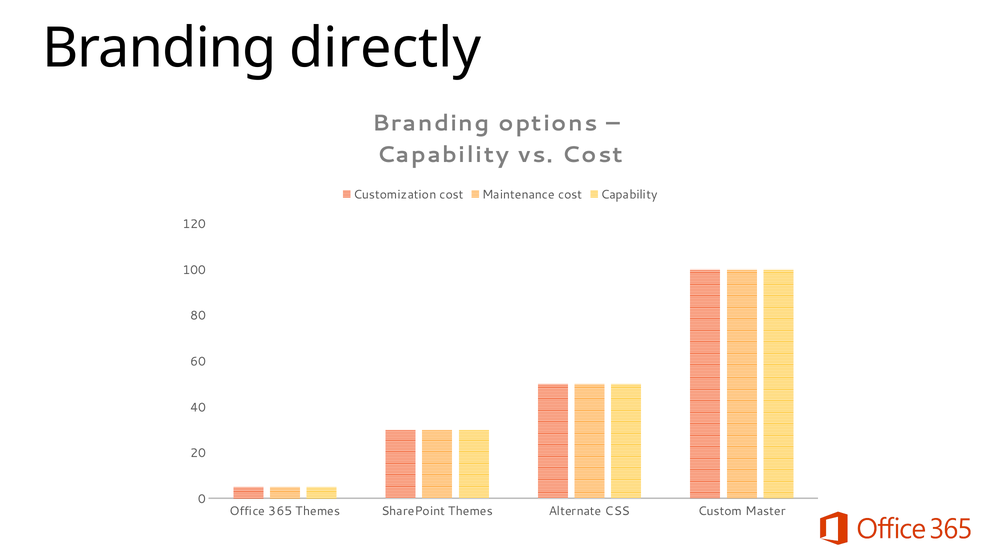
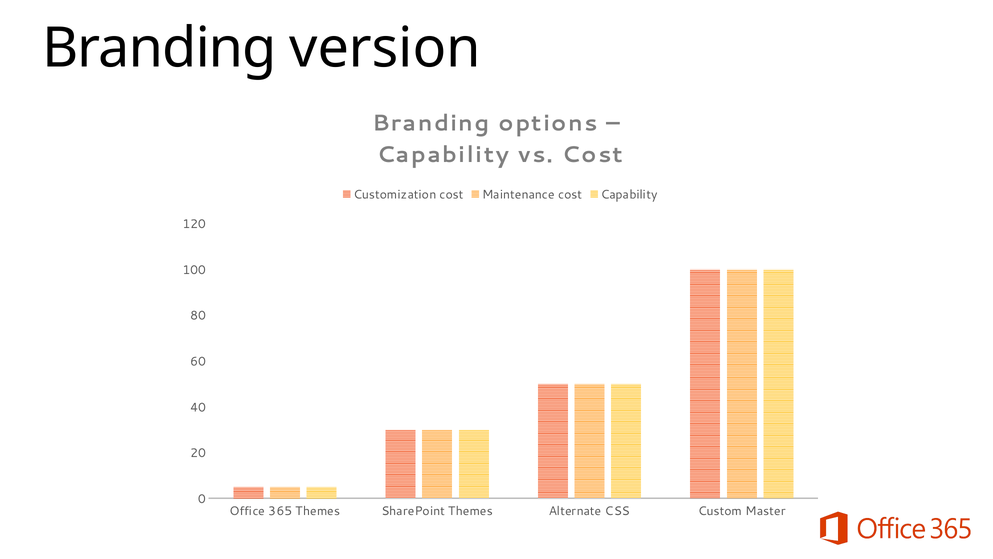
directly: directly -> version (385, 48)
